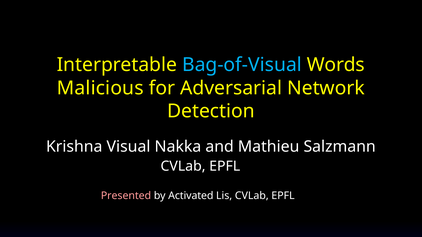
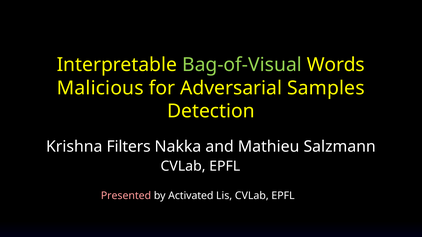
Bag-of-Visual colour: light blue -> light green (242, 65)
Network: Network -> Samples (326, 88)
Visual: Visual -> Filters (129, 147)
